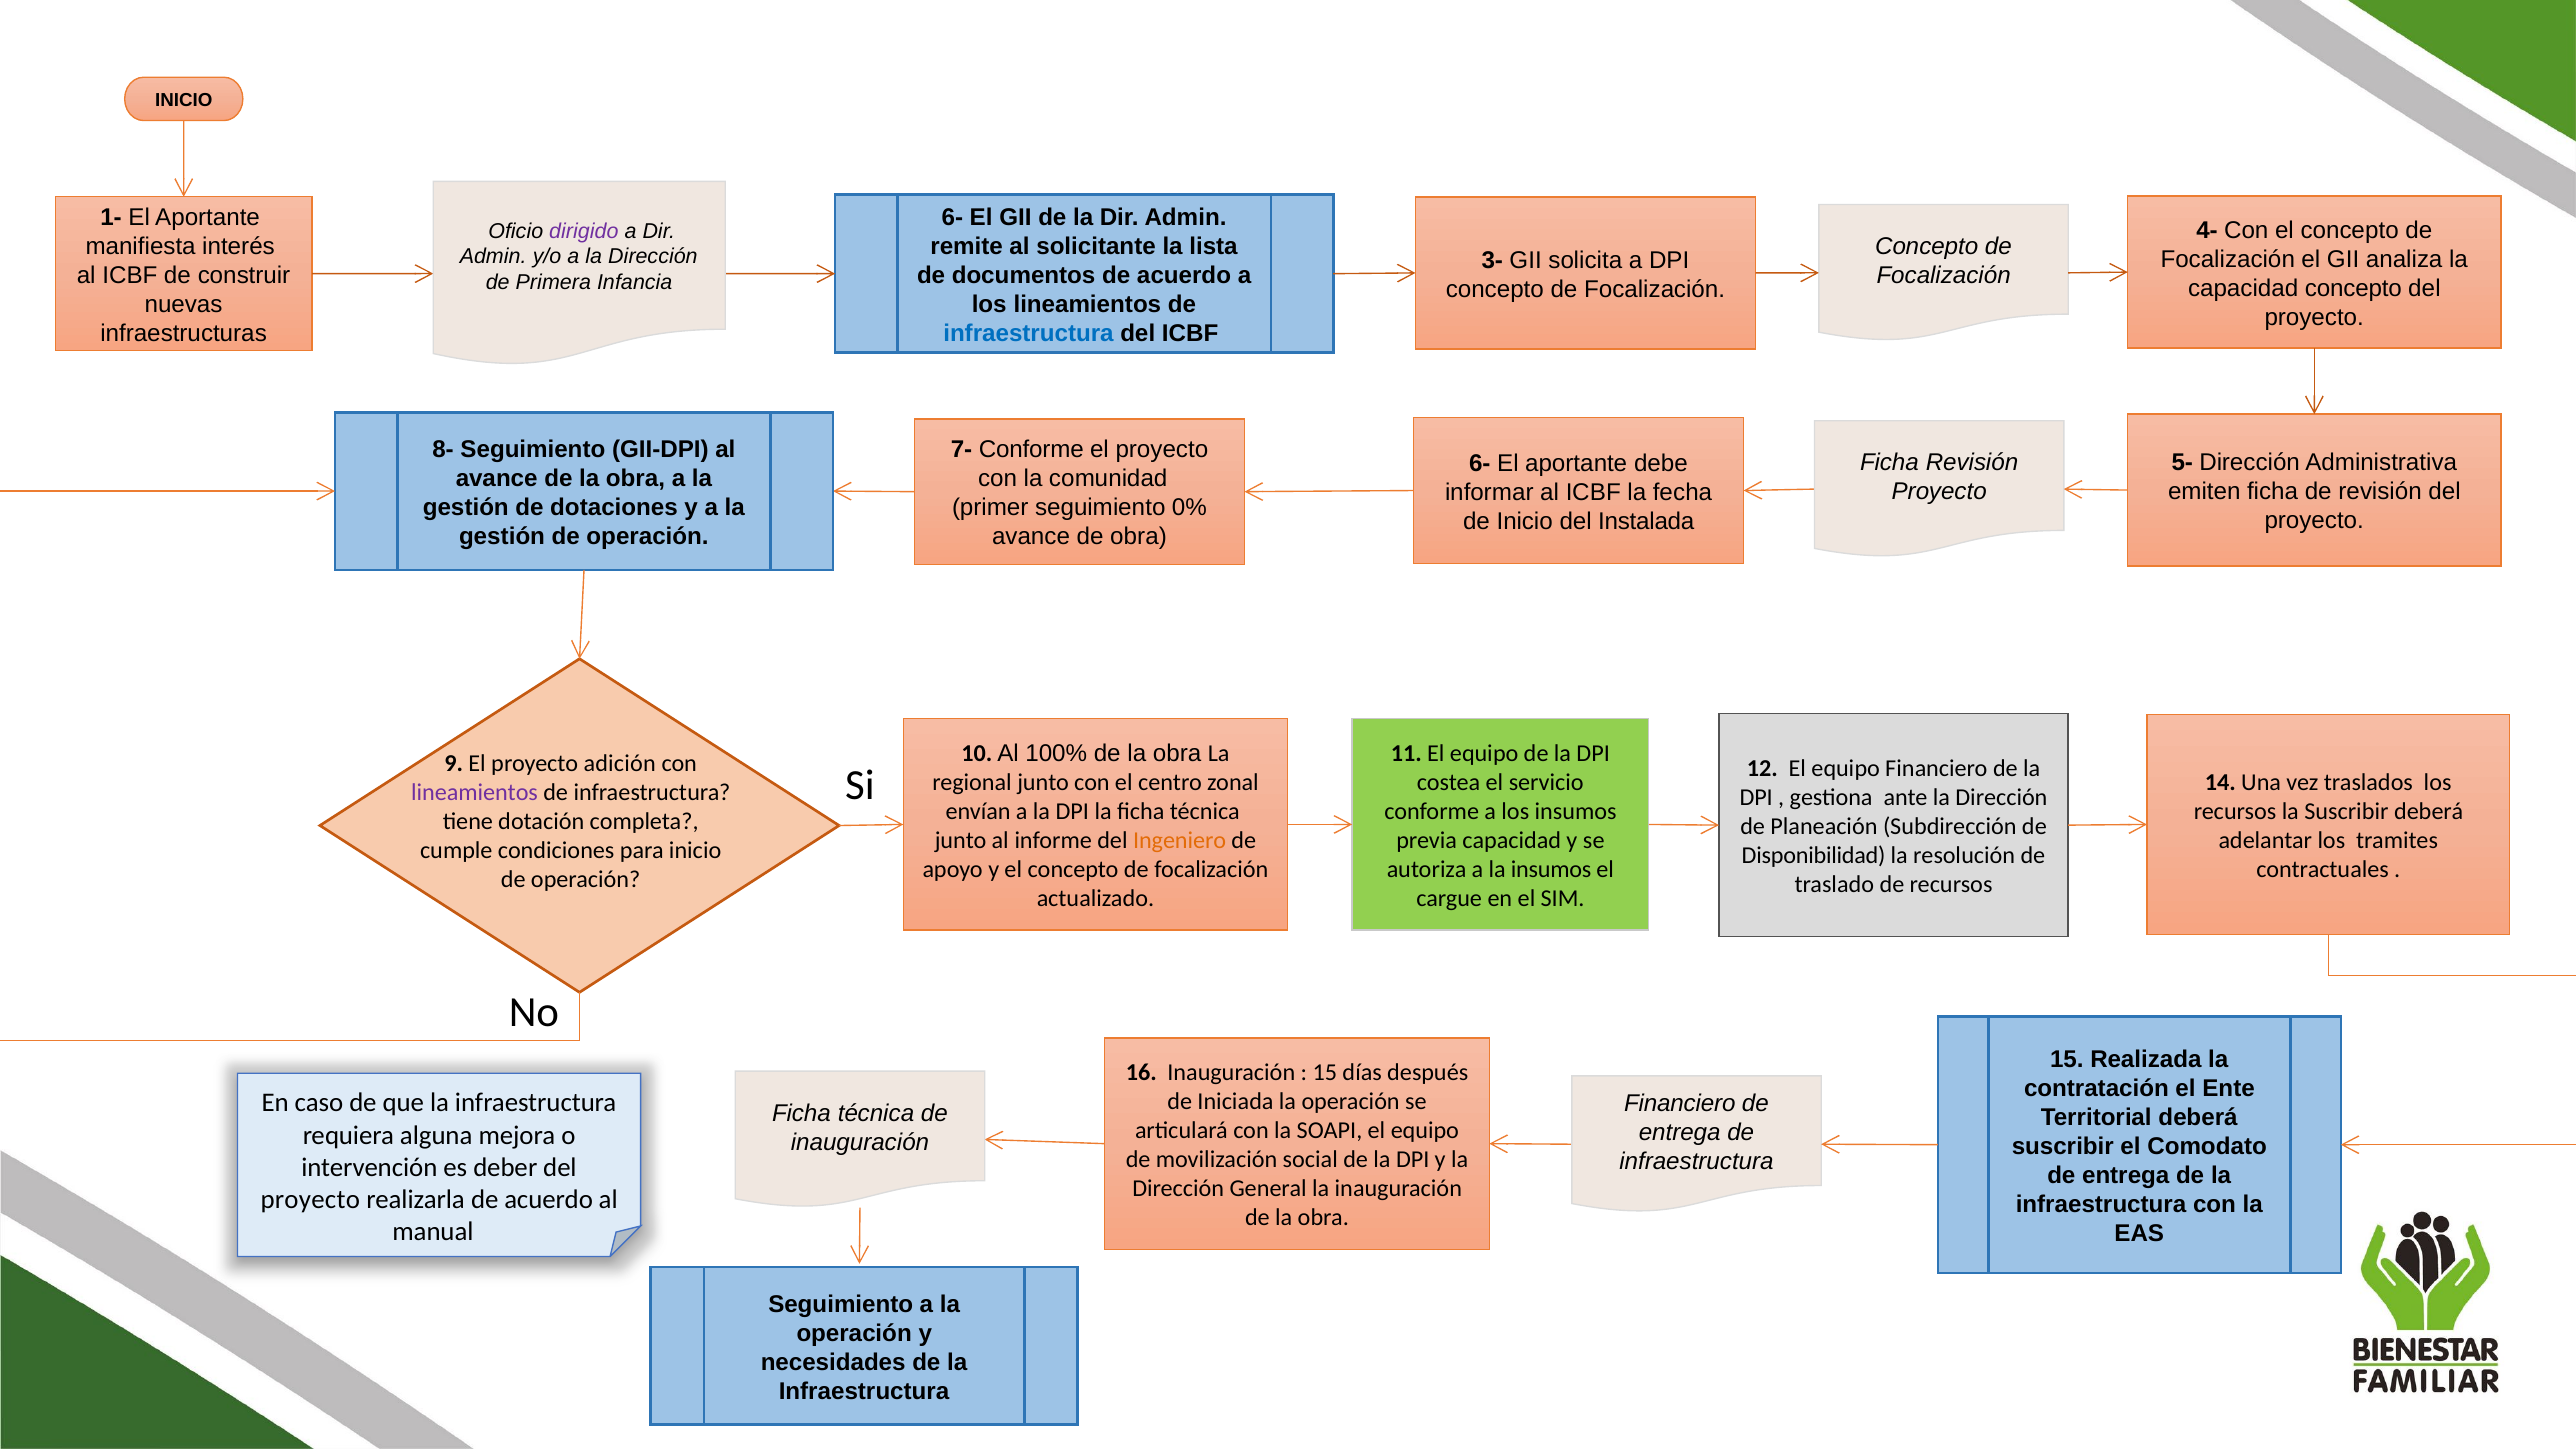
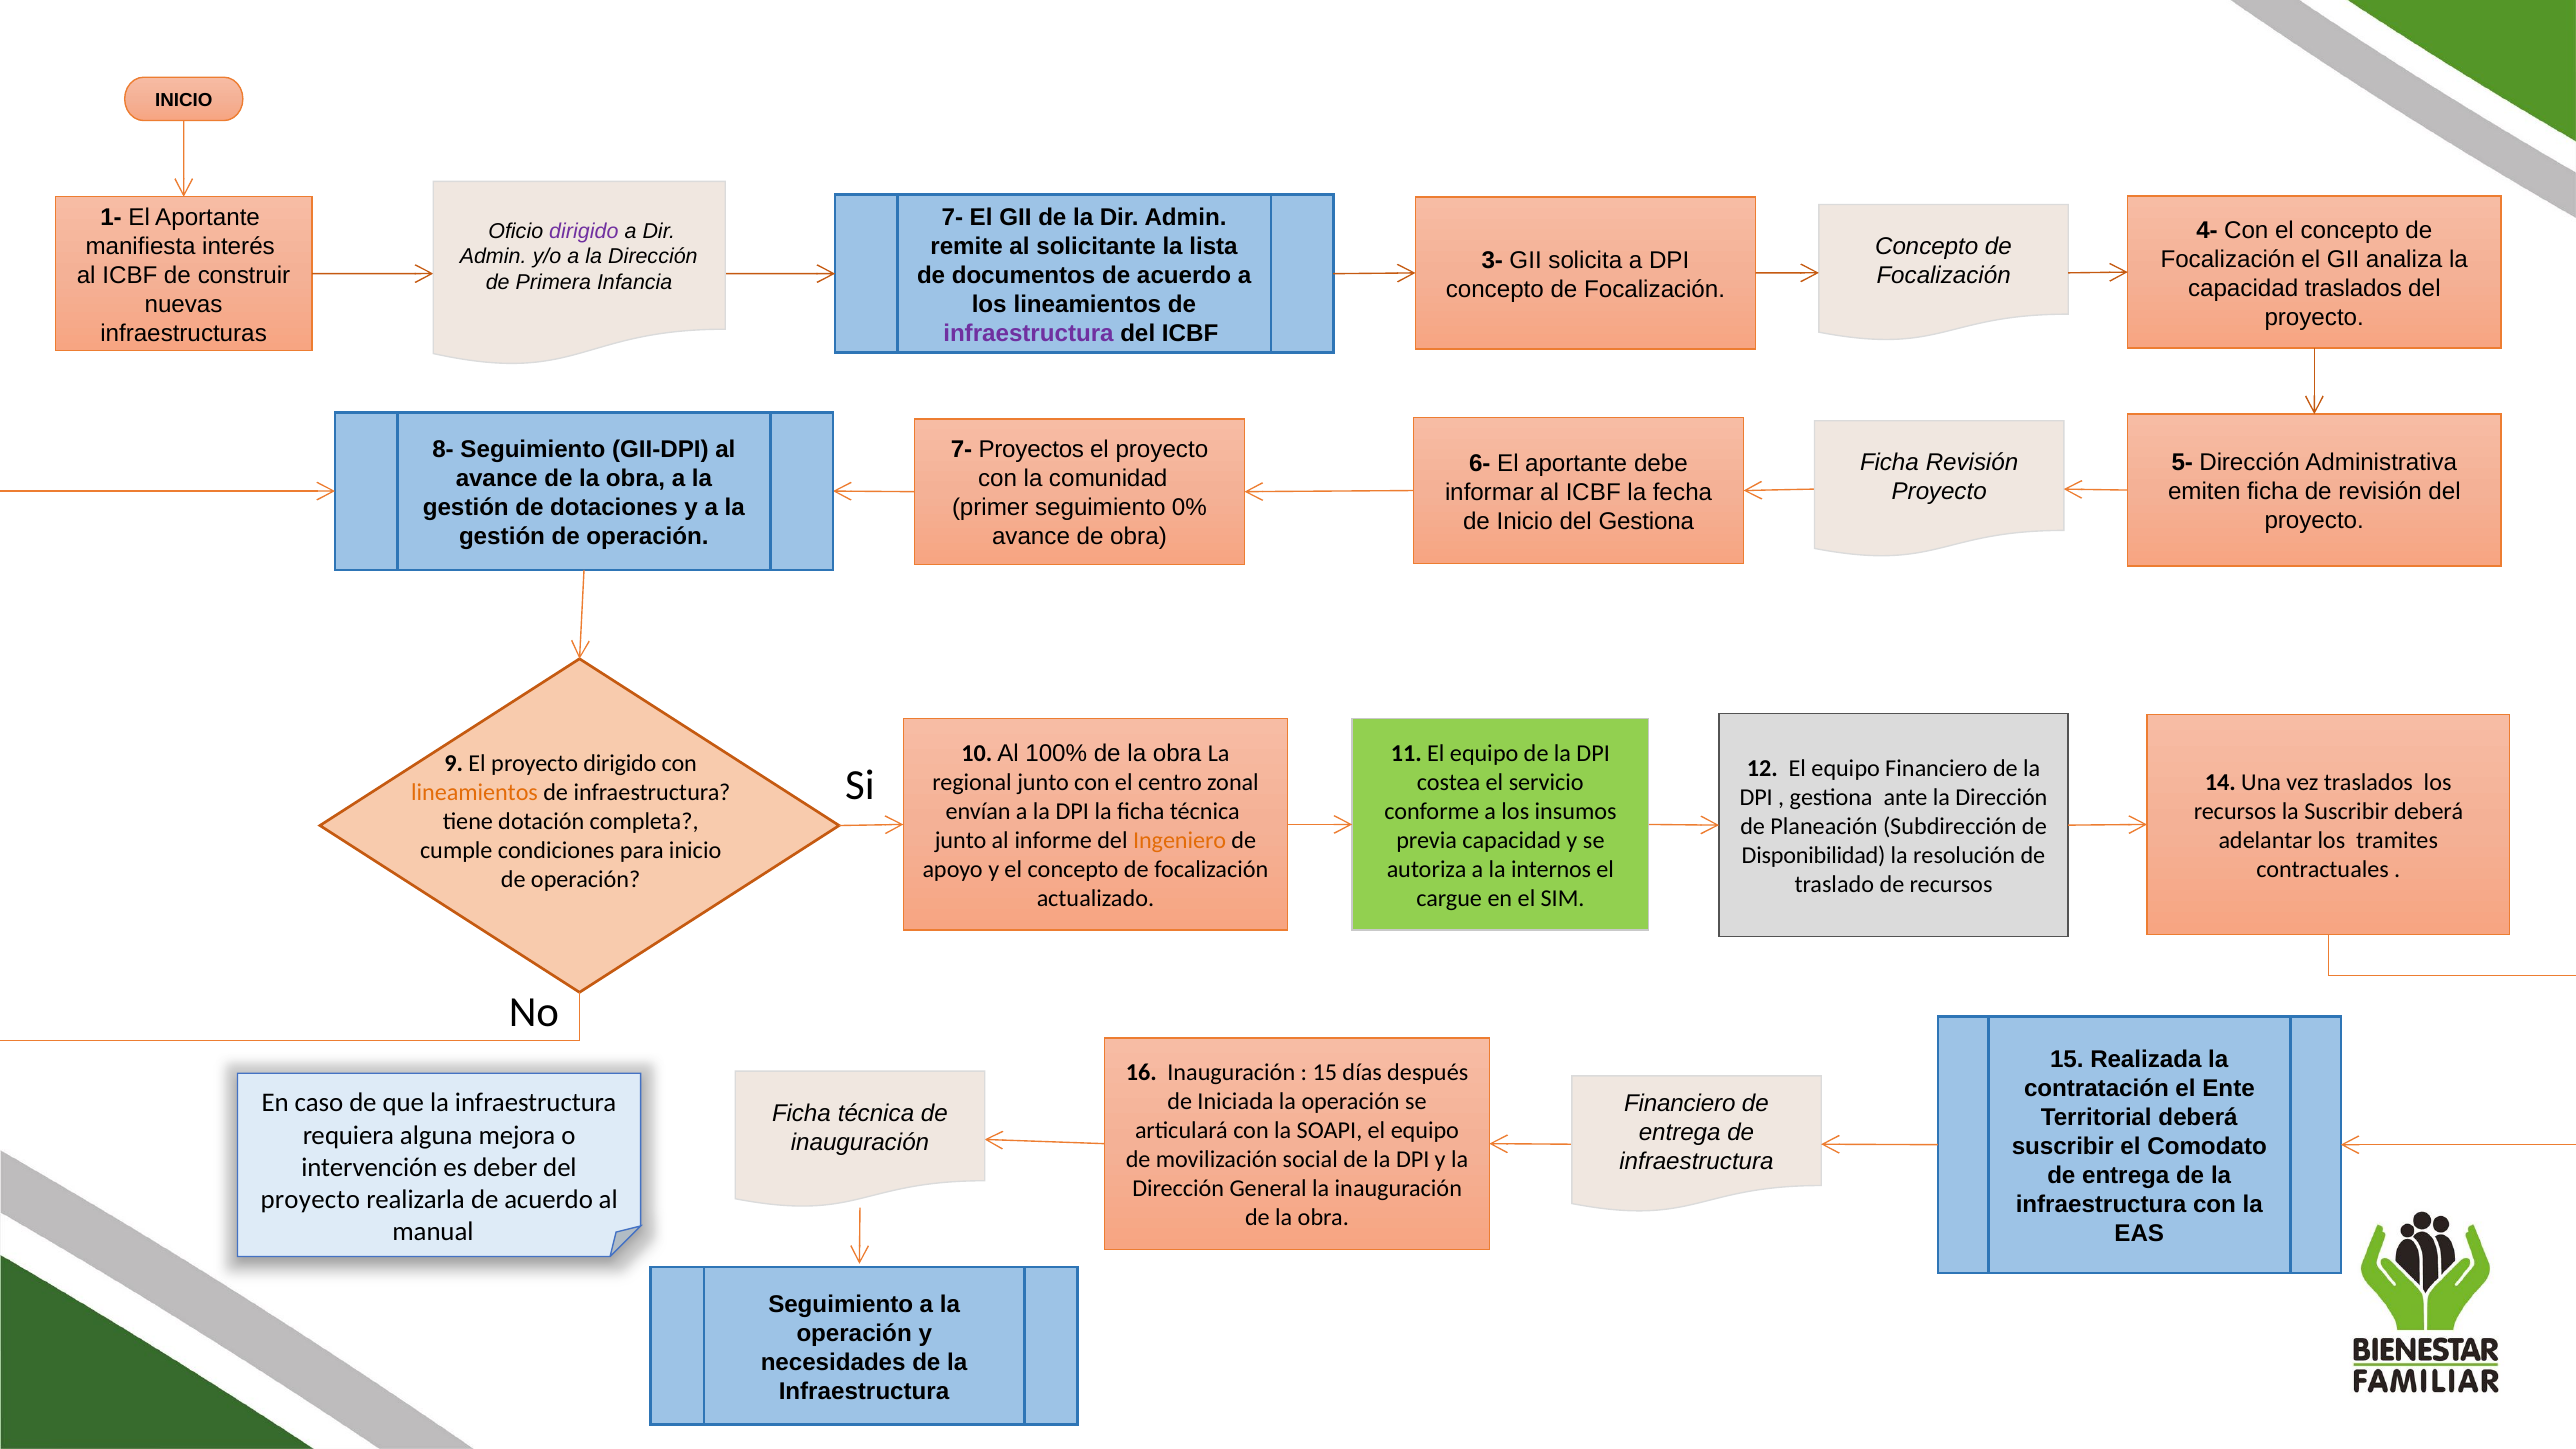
6-: 6- -> 7- (952, 217)
capacidad concepto: concepto -> traslados (2353, 288)
infraestructura colour: blue -> purple (1028, 333)
7- Conforme: Conforme -> Proyectos (1031, 450)
del Instalada: Instalada -> Gestiona (1646, 521)
proyecto adición: adición -> dirigido (620, 763)
lineamientos colour: purple -> orange (475, 792)
la insumos: insumos -> internos (1551, 870)
